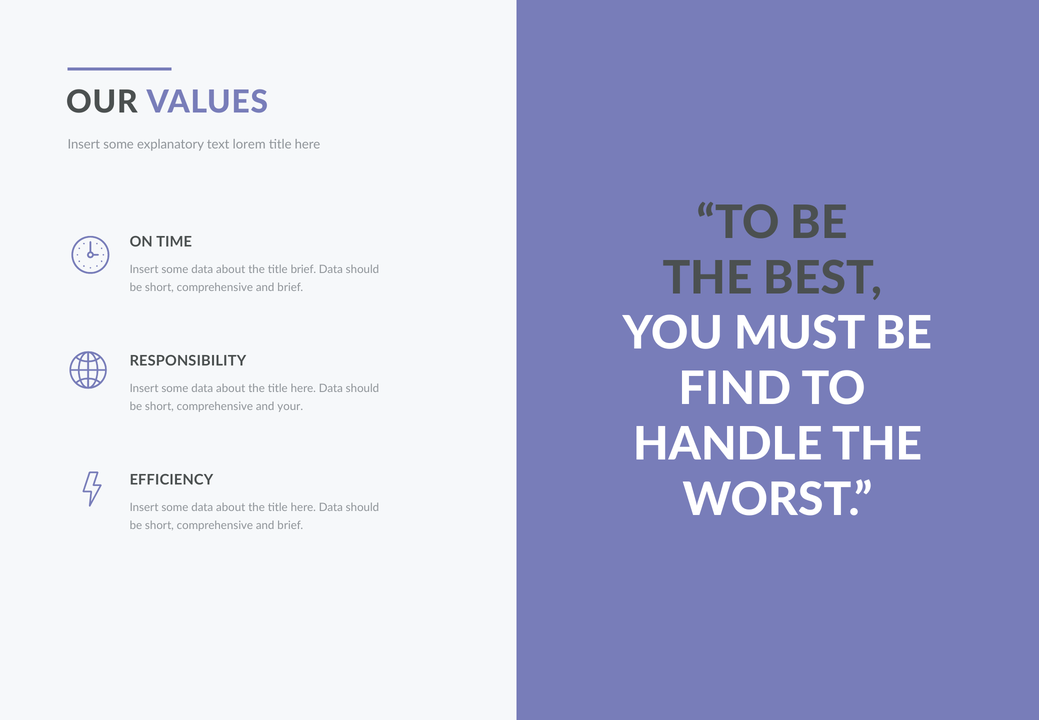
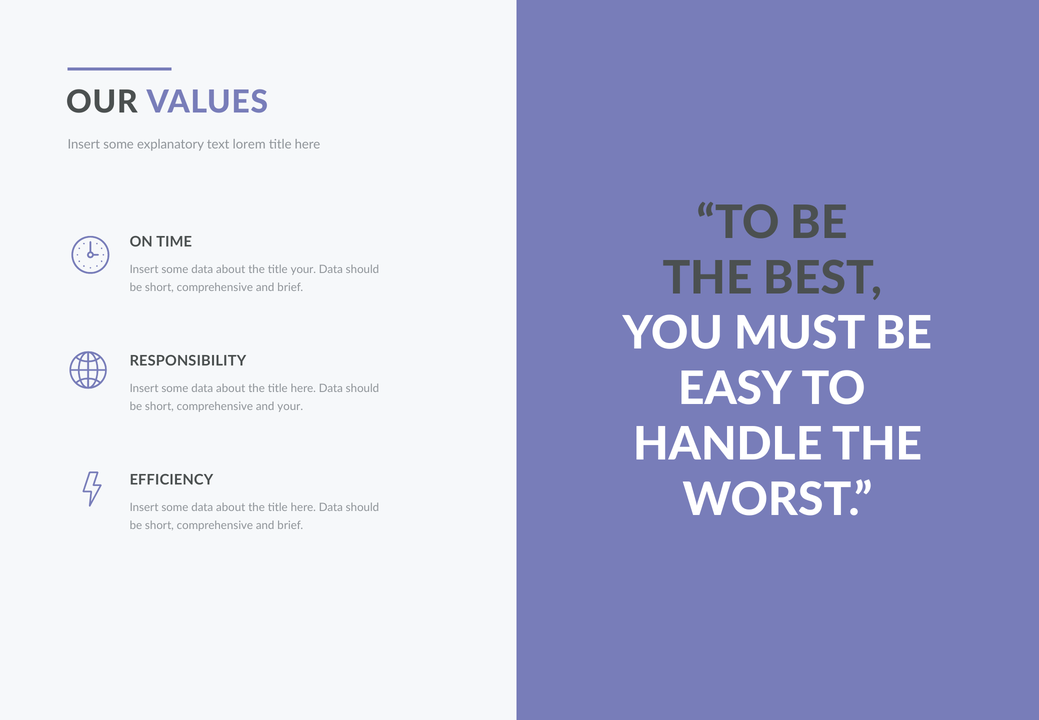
title brief: brief -> your (303, 269)
FIND: FIND -> EASY (735, 389)
